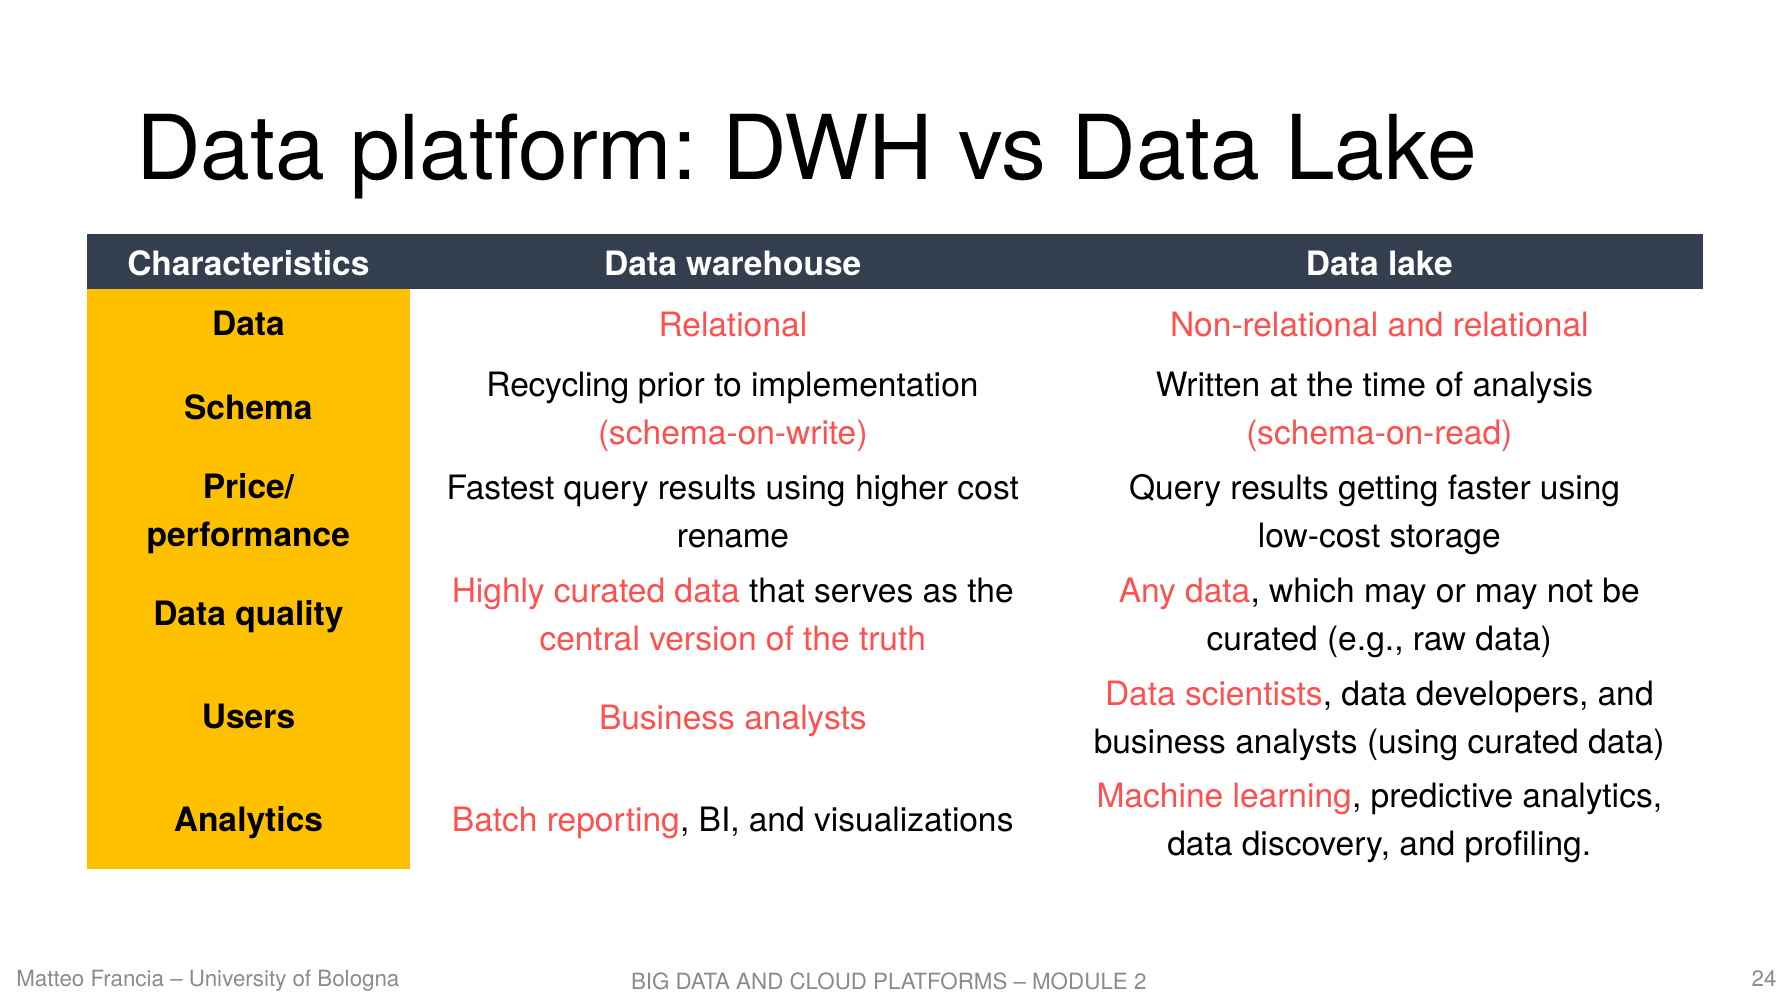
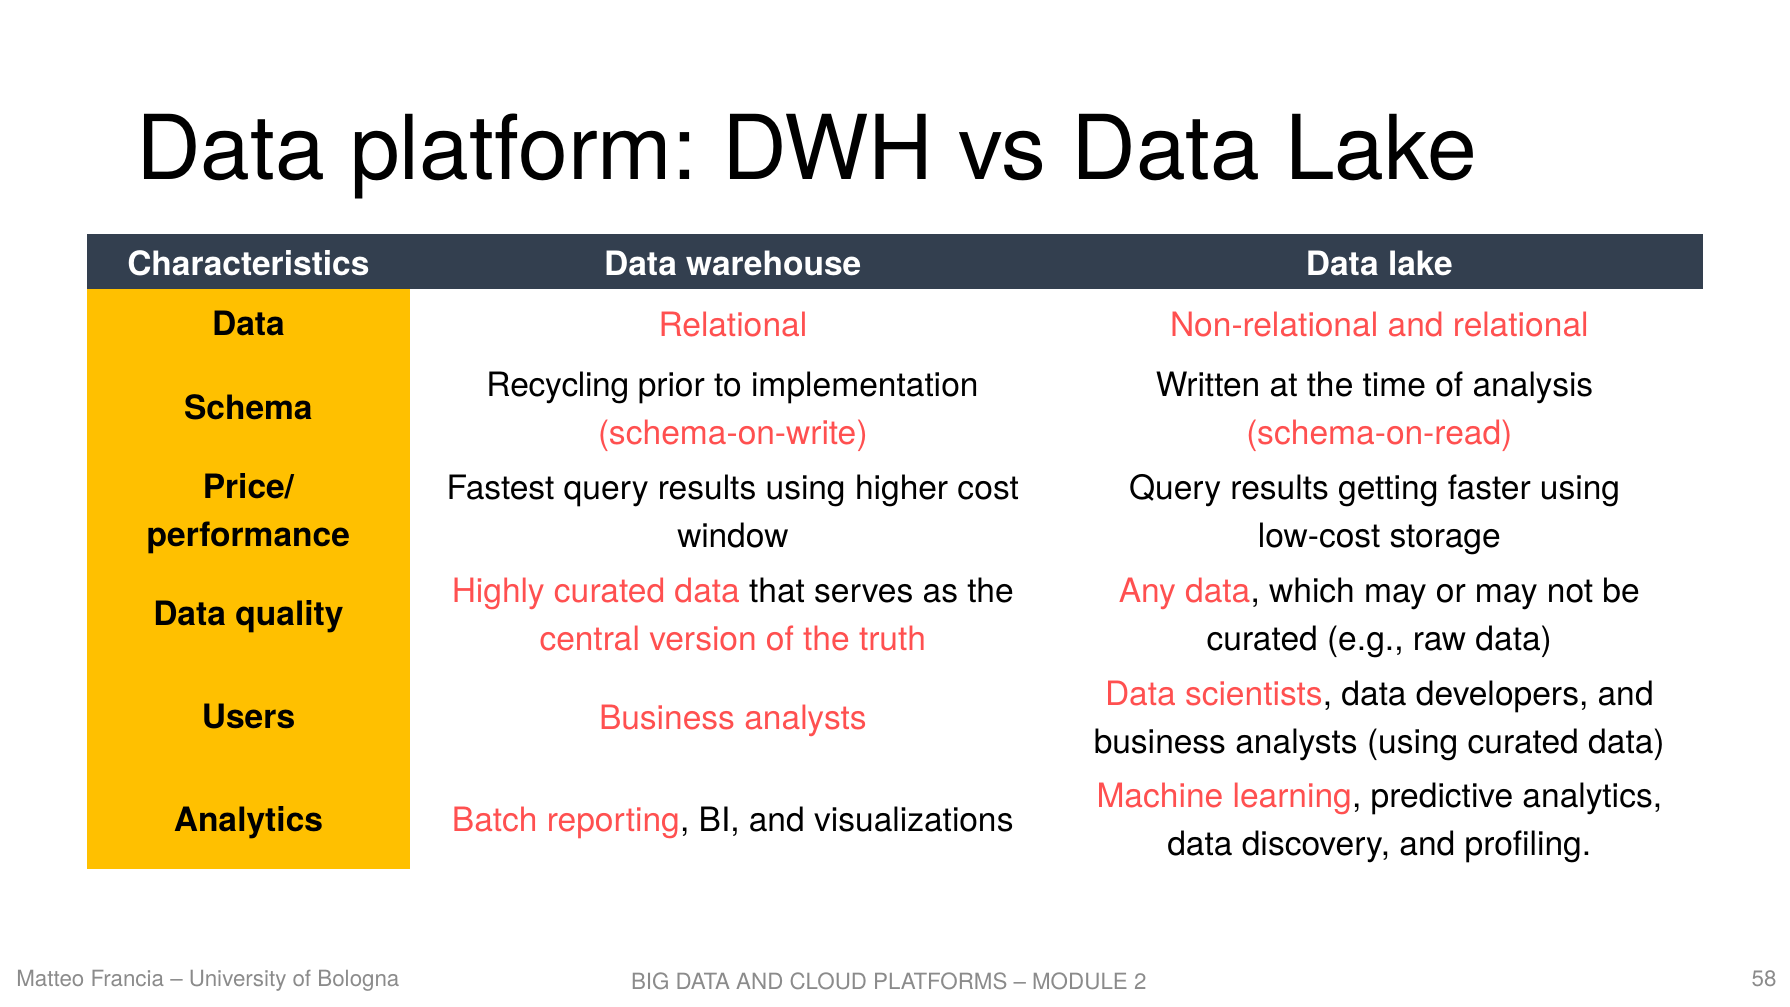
rename: rename -> window (733, 536)
24: 24 -> 58 (1764, 979)
